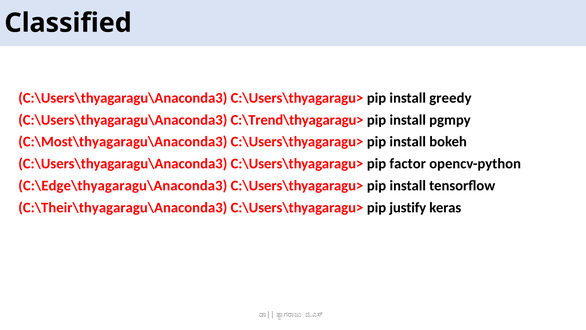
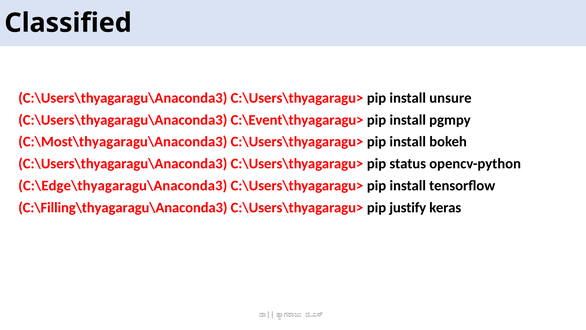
greedy: greedy -> unsure (450, 98)
C:\Trend\thyagaragu>: C:\Trend\thyagaragu> -> C:\Event\thyagaragu> (297, 120)
factor: factor -> status (408, 164)
C:\Their\thyagaragu\Anaconda3: C:\Their\thyagaragu\Anaconda3 -> C:\Filling\thyagaragu\Anaconda3 (123, 207)
